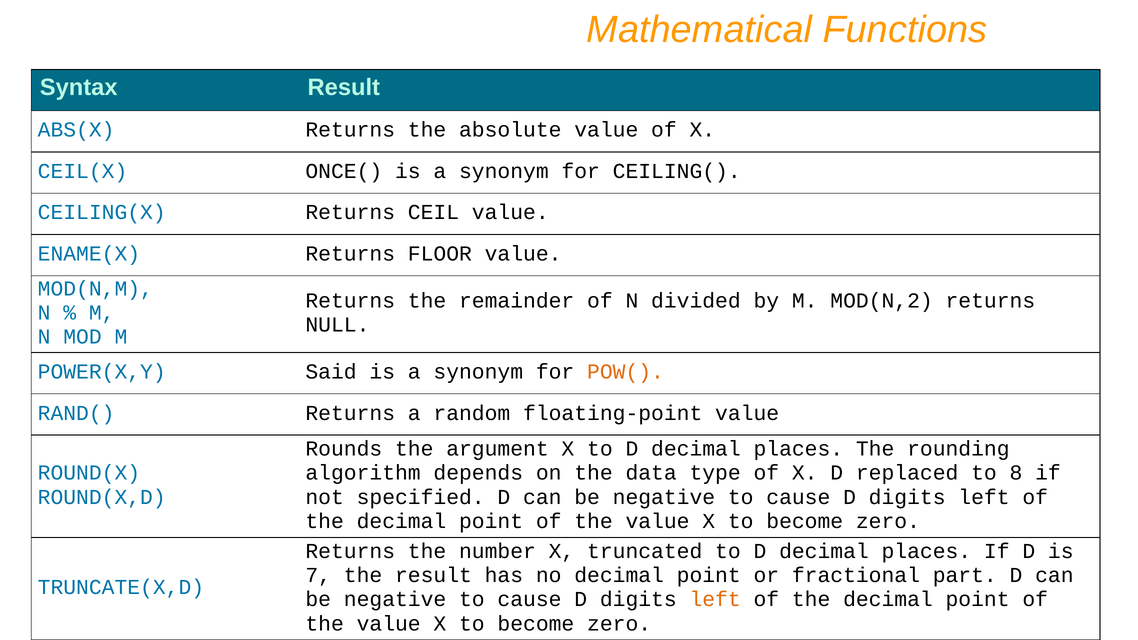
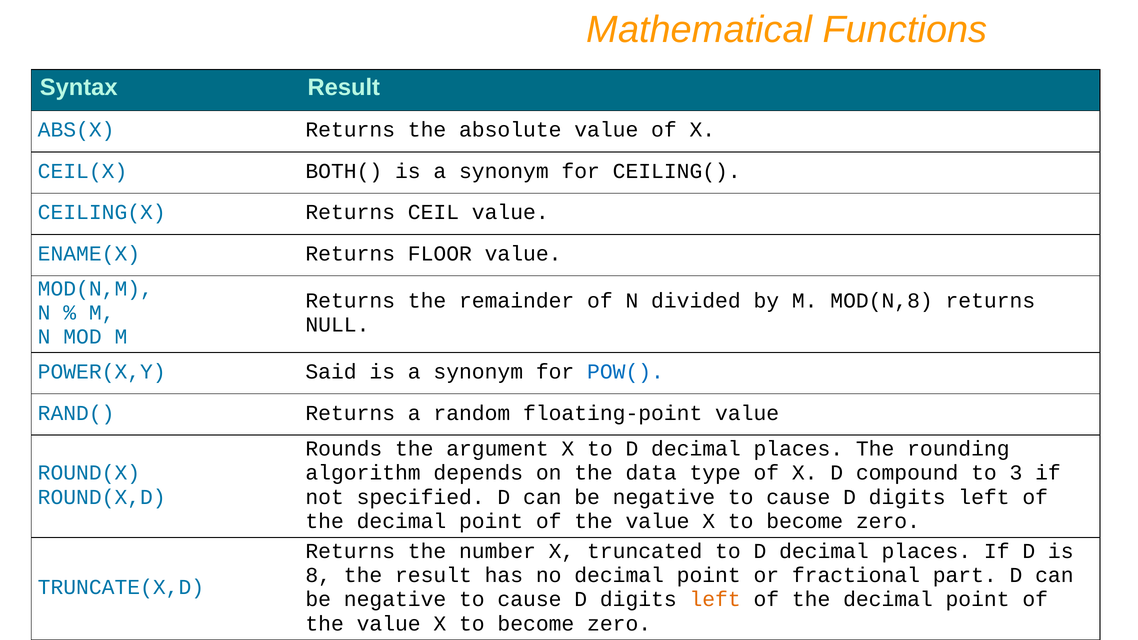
ONCE(: ONCE( -> BOTH( (344, 171)
MOD(N,2: MOD(N,2 -> MOD(N,8 (882, 301)
POW( colour: orange -> blue (626, 372)
replaced: replaced -> compound (907, 473)
8: 8 -> 3 (1016, 473)
7: 7 -> 8 (318, 575)
